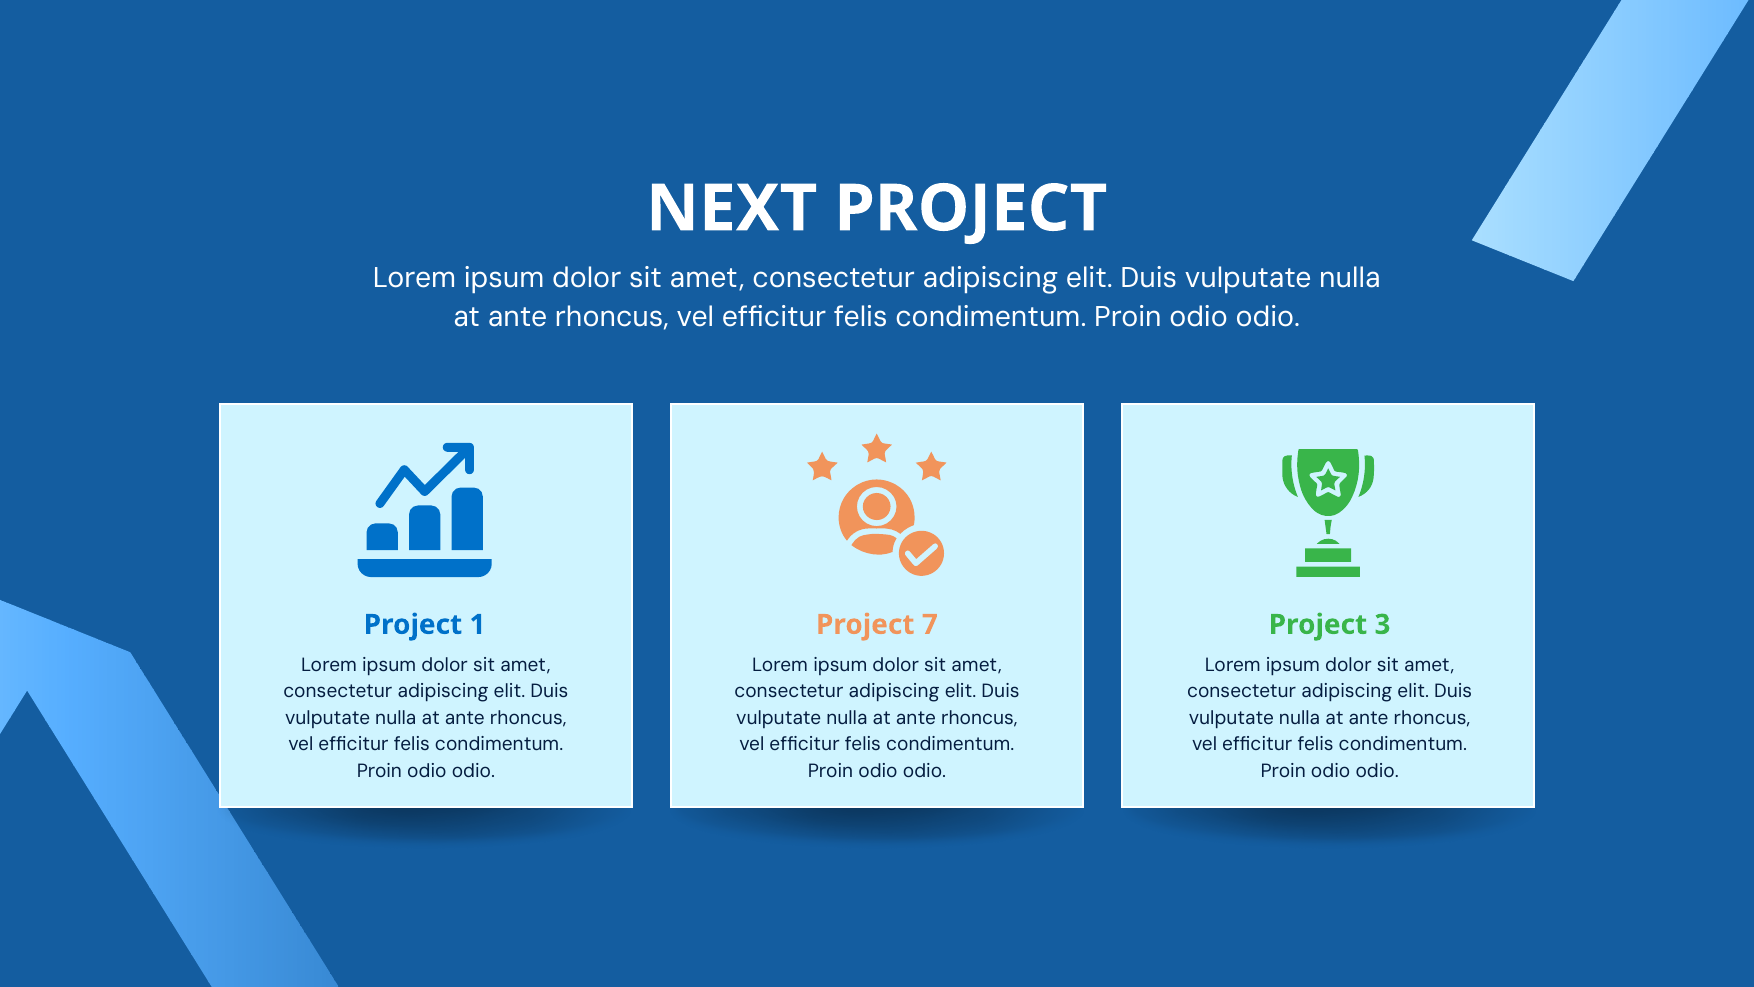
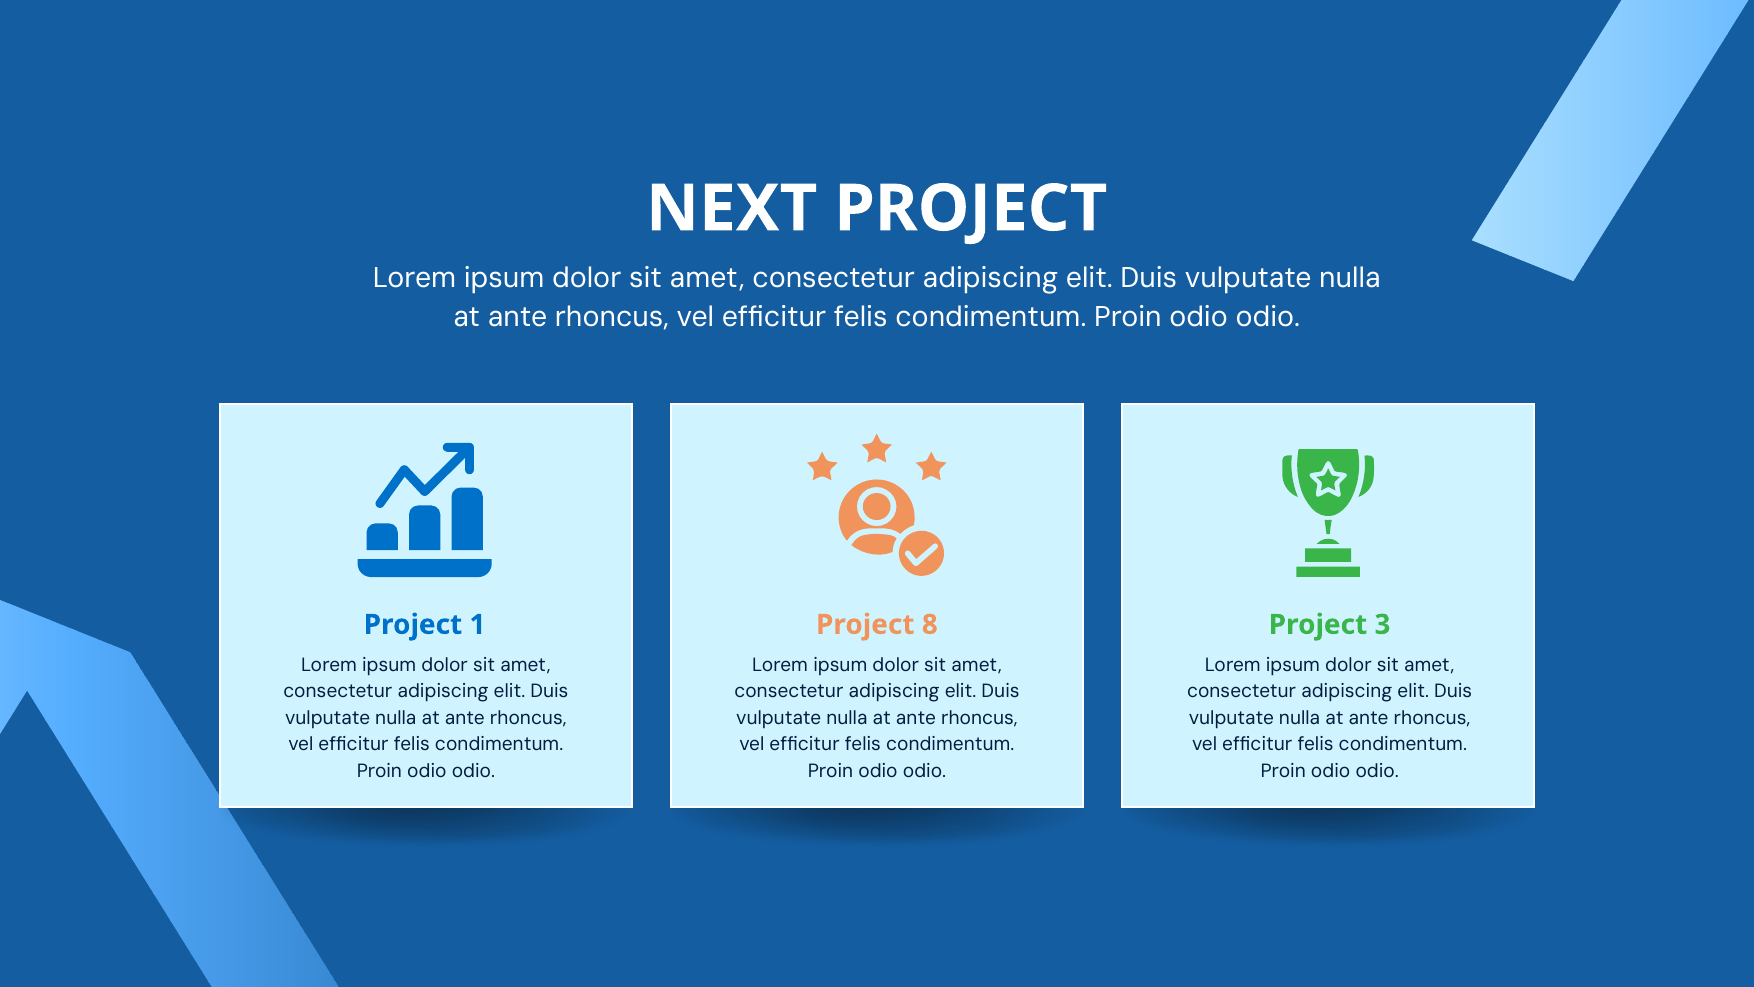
7: 7 -> 8 (930, 624)
